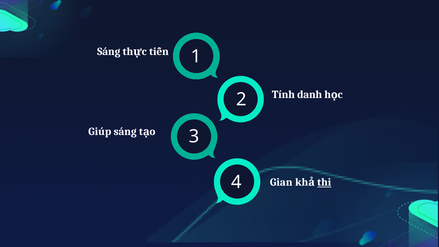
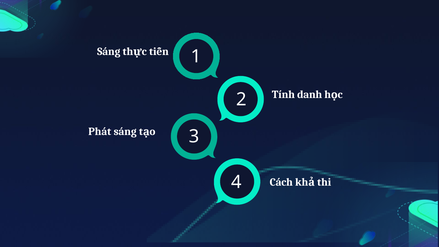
Giúp: Giúp -> Phát (100, 132)
Gian: Gian -> Cách (281, 182)
thi underline: present -> none (324, 182)
